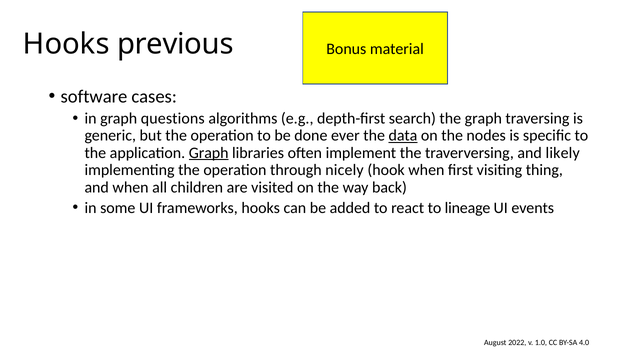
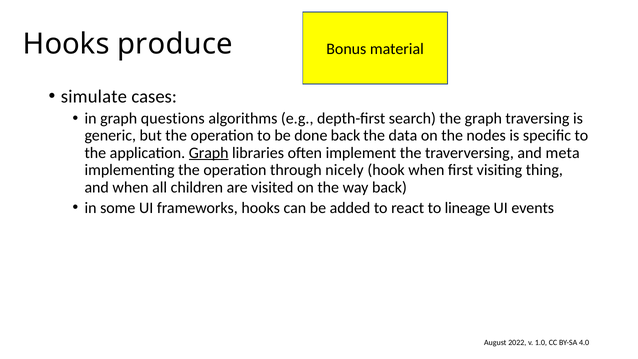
previous: previous -> produce (175, 44)
software: software -> simulate (94, 96)
done ever: ever -> back (345, 136)
data underline: present -> none (403, 136)
likely: likely -> meta (563, 153)
